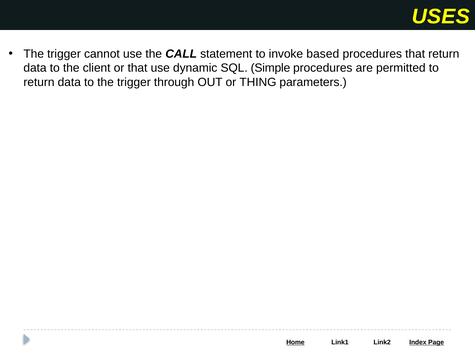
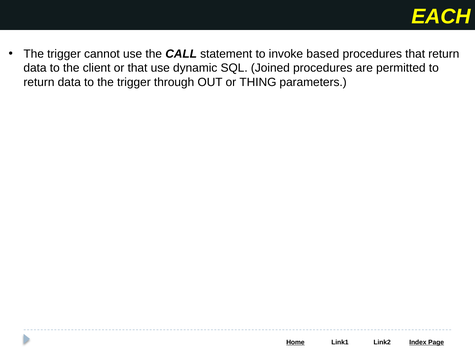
USES: USES -> EACH (441, 16)
Simple: Simple -> Joined (270, 68)
